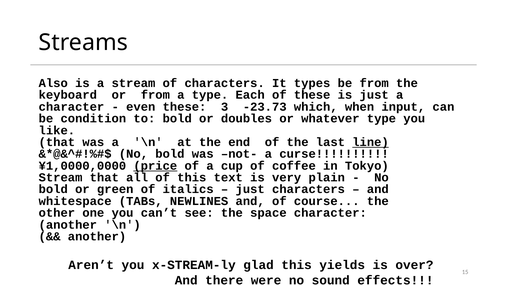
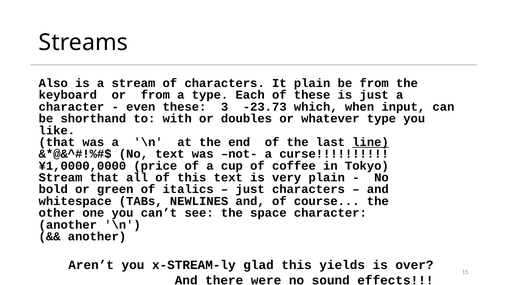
It types: types -> plain (312, 83)
condition: condition -> shorthand (93, 119)
to bold: bold -> with (177, 119)
bold: bold -> text (170, 154)
price underline: present -> none (155, 166)
